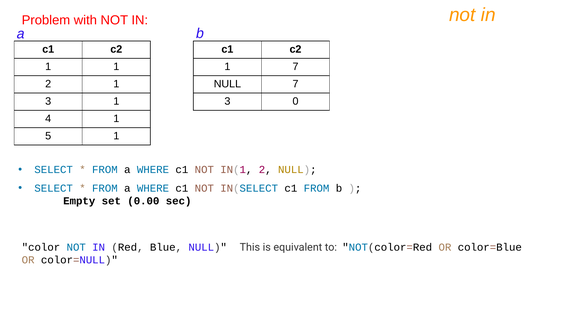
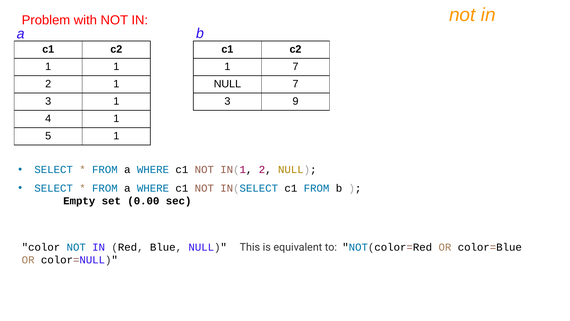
0: 0 -> 9 (296, 101)
